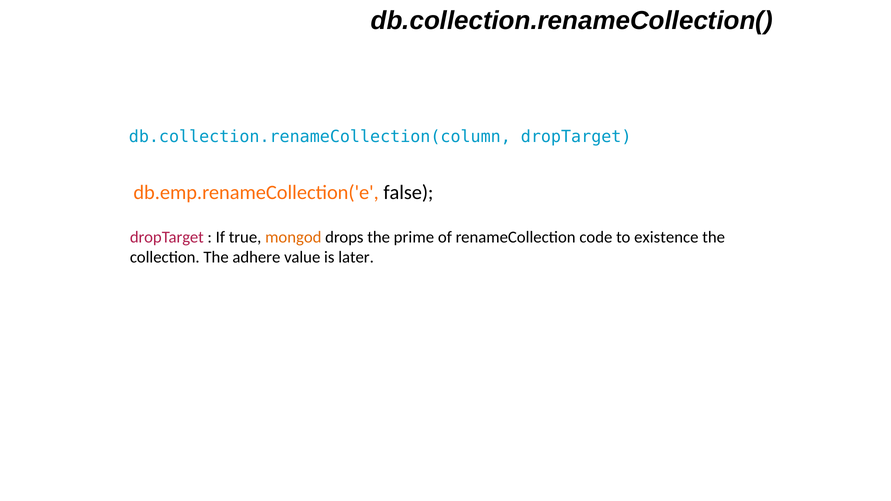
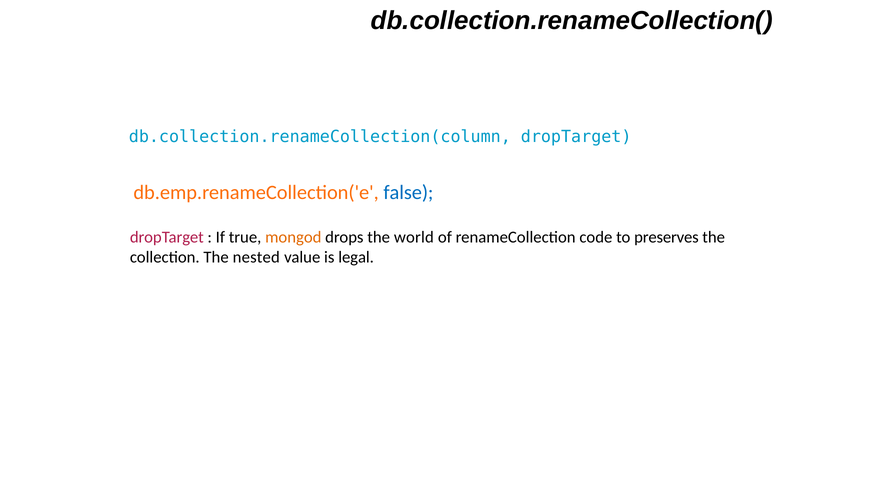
false colour: black -> blue (408, 193)
prime: prime -> world (414, 237)
existence: existence -> preserves (666, 237)
adhere: adhere -> nested (256, 257)
later: later -> legal (356, 257)
